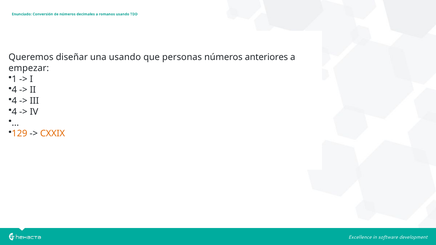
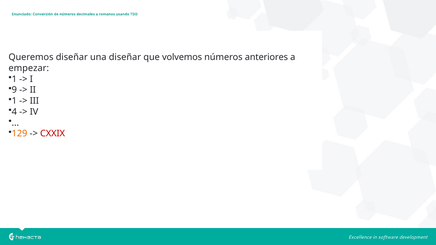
una usando: usando -> diseñar (125, 57)
personas: personas -> volvemos (182, 57)
4: 4 -> 9 (14, 90)
4: 4 -> 1 (14, 101)
CXXIX colour: orange -> red (53, 134)
